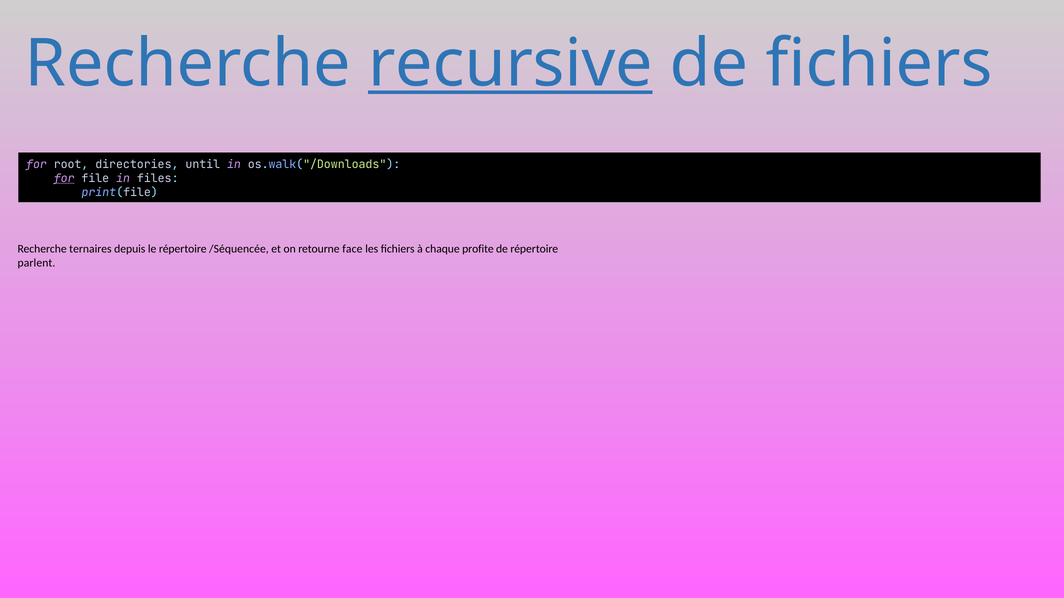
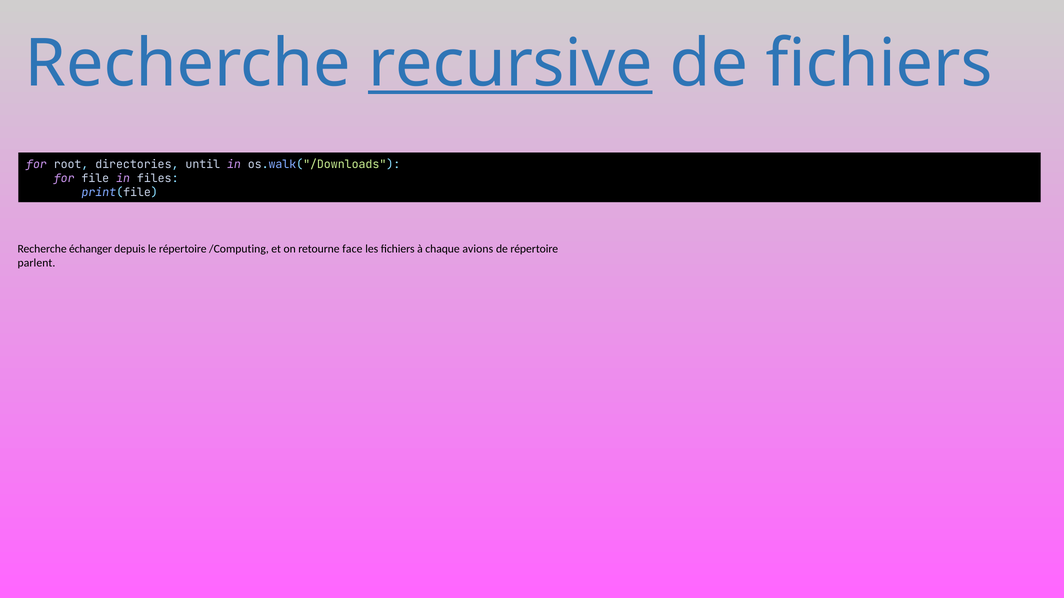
for underline: present -> none (64, 178)
ternaires: ternaires -> échanger (91, 249)
/Séquencée: /Séquencée -> /Computing (239, 249)
profite: profite -> avions (478, 249)
